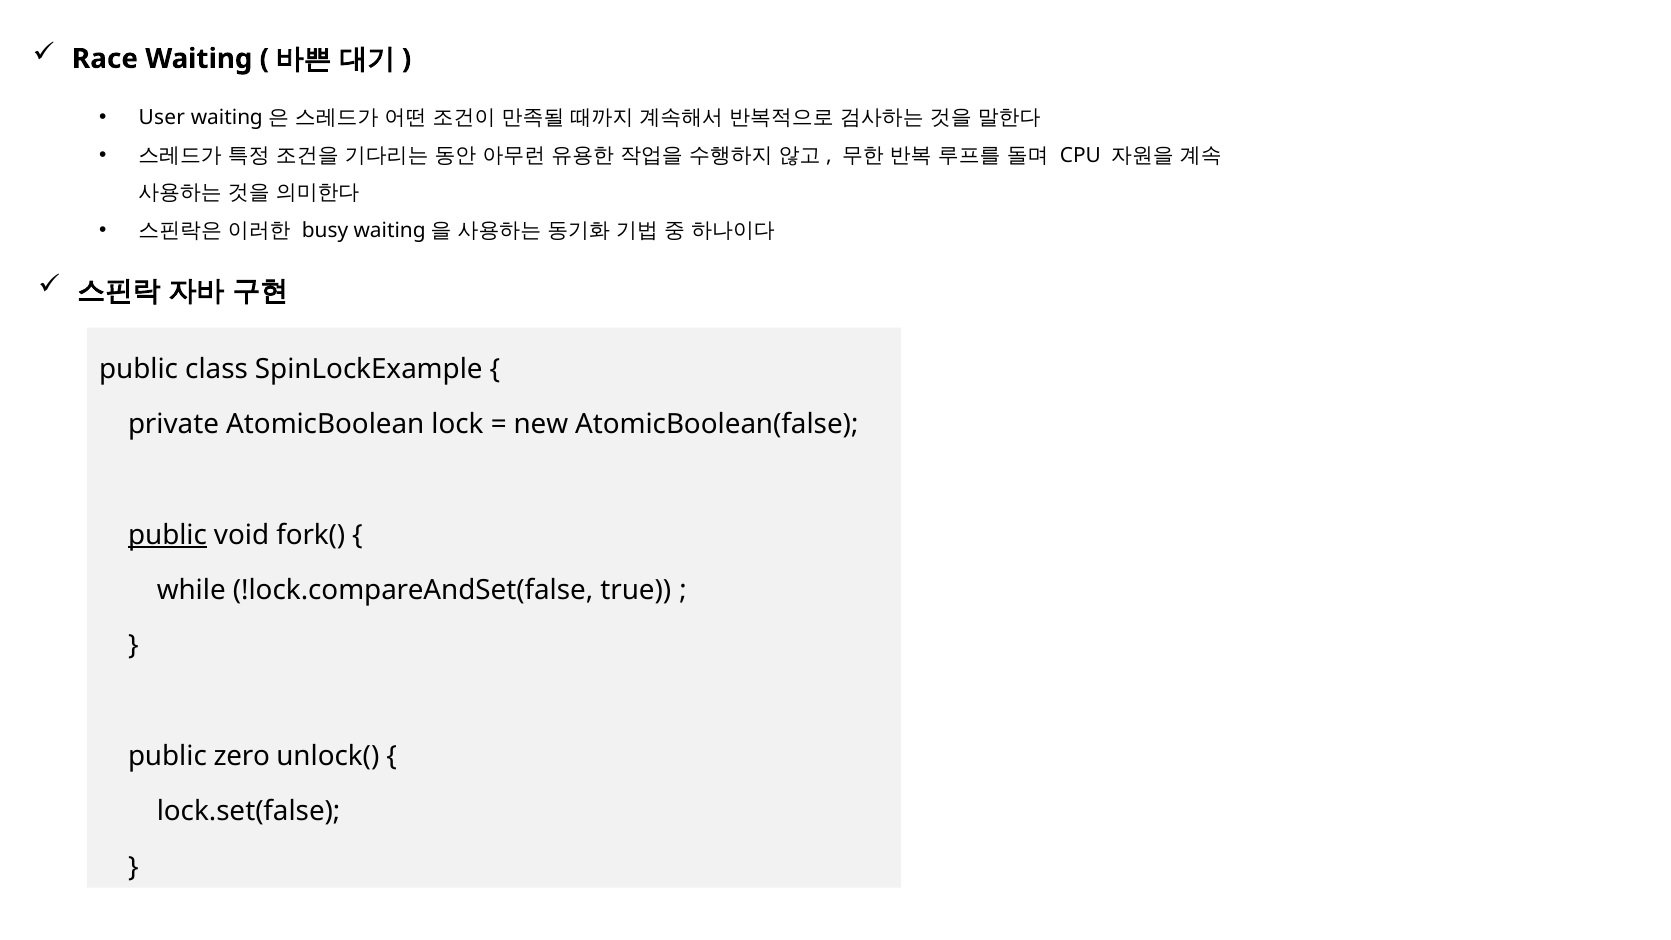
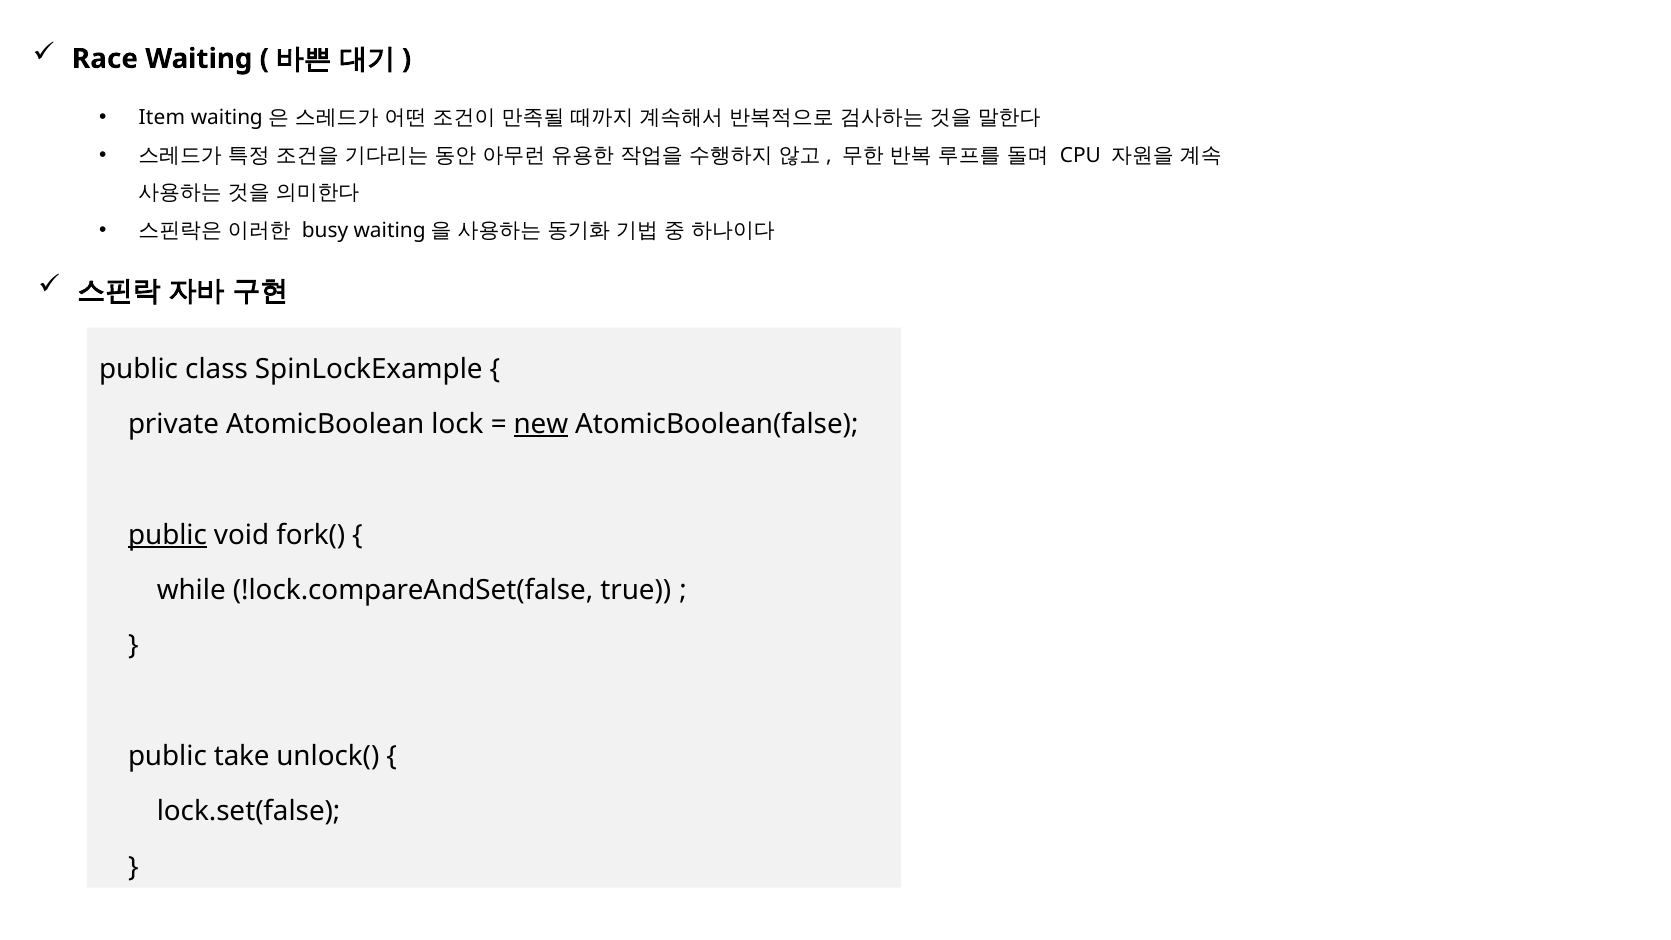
User: User -> Item (162, 118)
new underline: none -> present (541, 424)
zero: zero -> take (242, 756)
